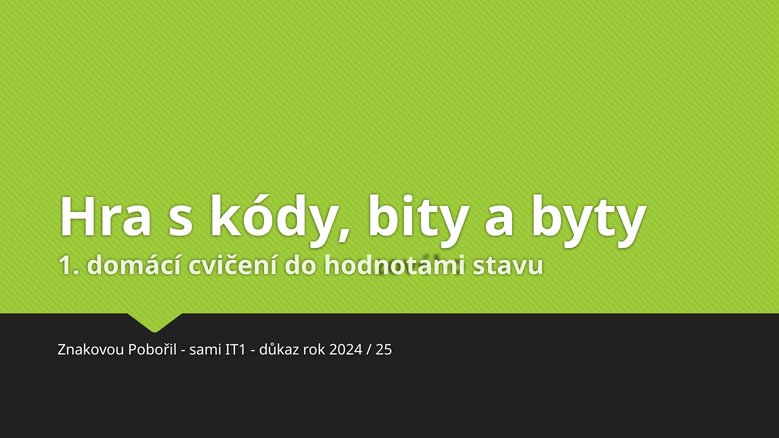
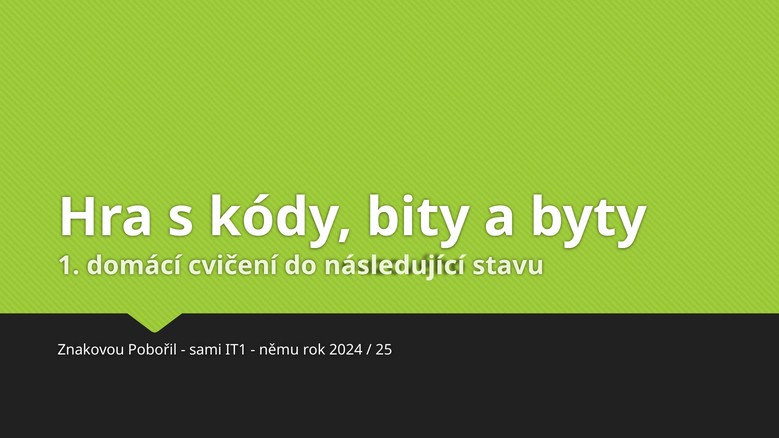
hodnotami: hodnotami -> následující (395, 266)
důkaz: důkaz -> němu (279, 350)
